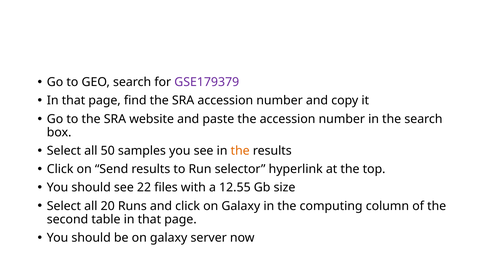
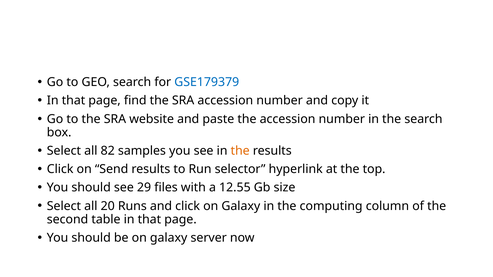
GSE179379 colour: purple -> blue (207, 82)
50: 50 -> 82 (108, 151)
22: 22 -> 29 (144, 188)
